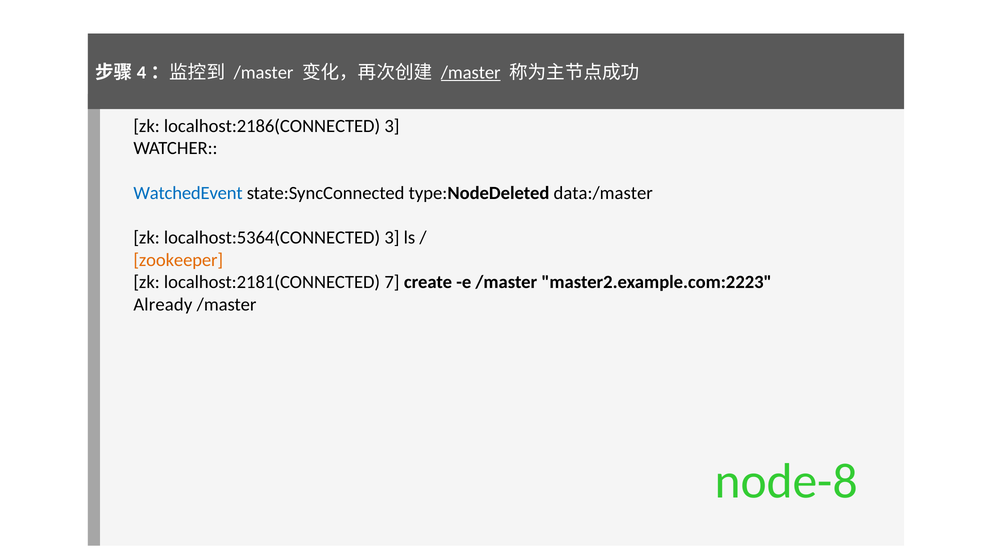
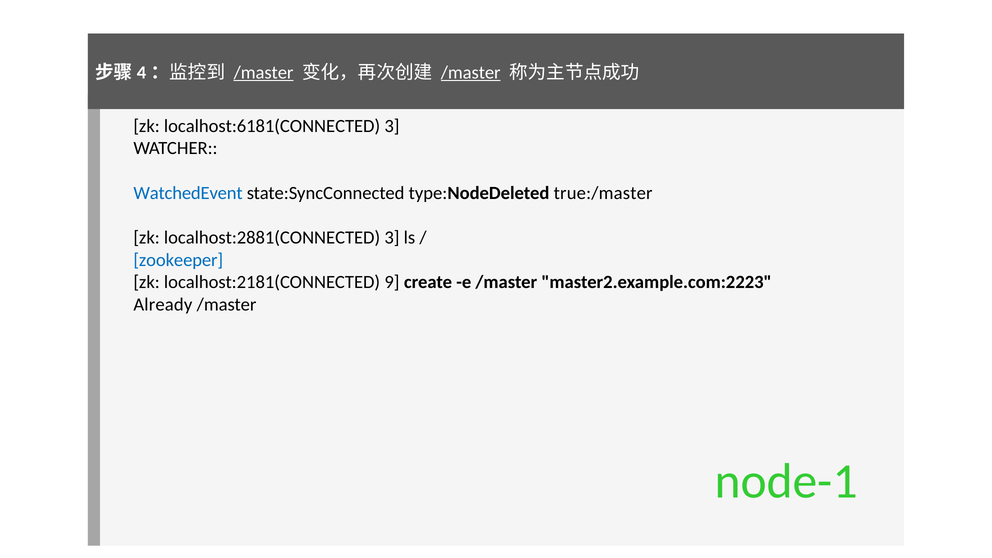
/master underline: none -> present (264, 73)
localhost:2186(CONNECTED: localhost:2186(CONNECTED -> localhost:6181(CONNECTED (272, 126)
data:/master: data:/master -> true:/master (603, 193)
localhost:5364(CONNECTED: localhost:5364(CONNECTED -> localhost:2881(CONNECTED (272, 238)
zookeeper colour: orange -> blue (178, 260)
7: 7 -> 9 (392, 282)
node-8: node-8 -> node-1 (786, 481)
